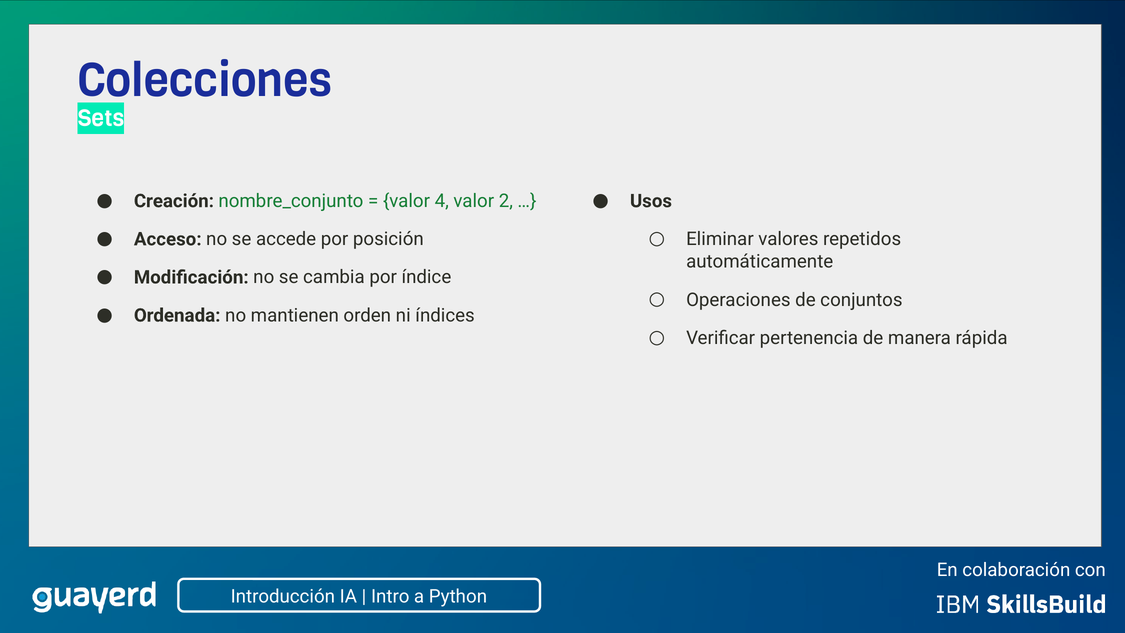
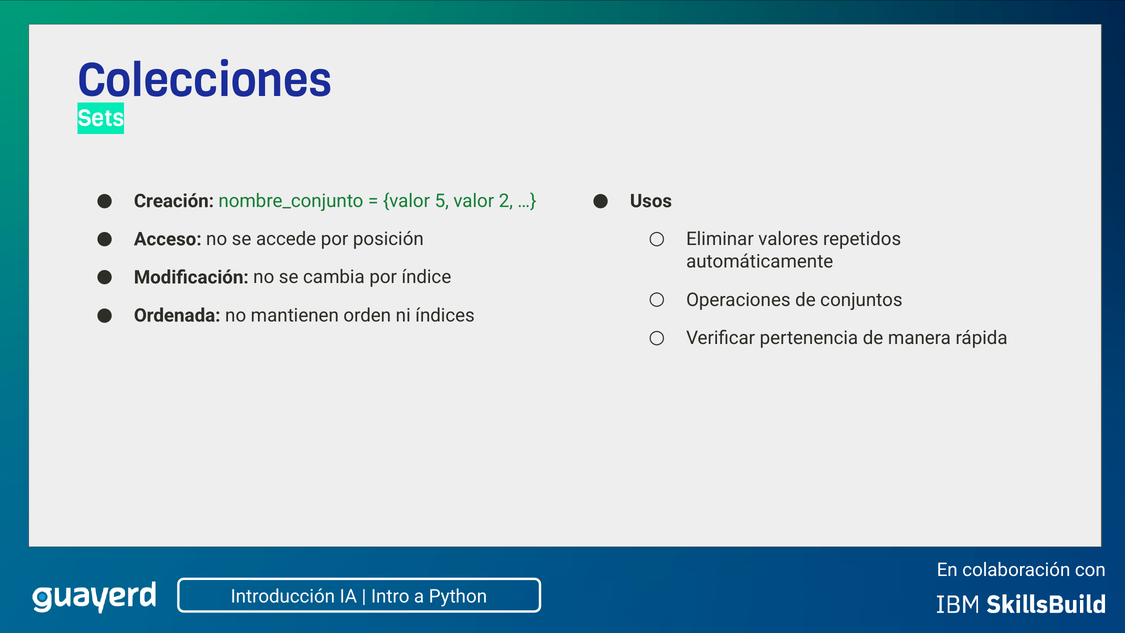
4: 4 -> 5 (442, 201)
